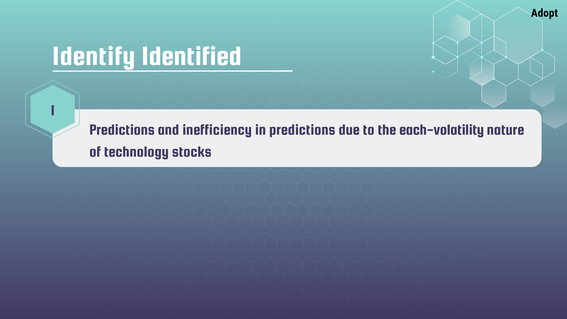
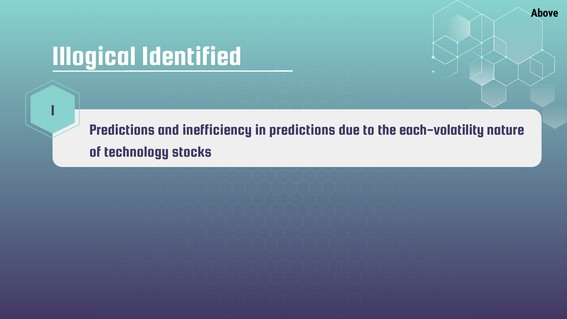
Adopt: Adopt -> Above (545, 13)
Identify: Identify -> Illogical (94, 56)
